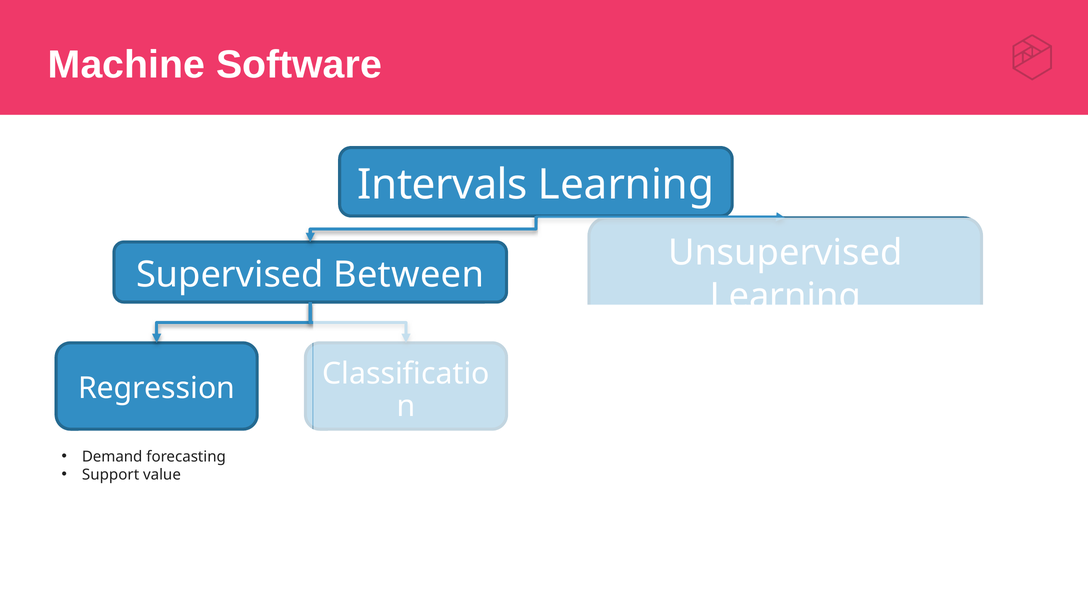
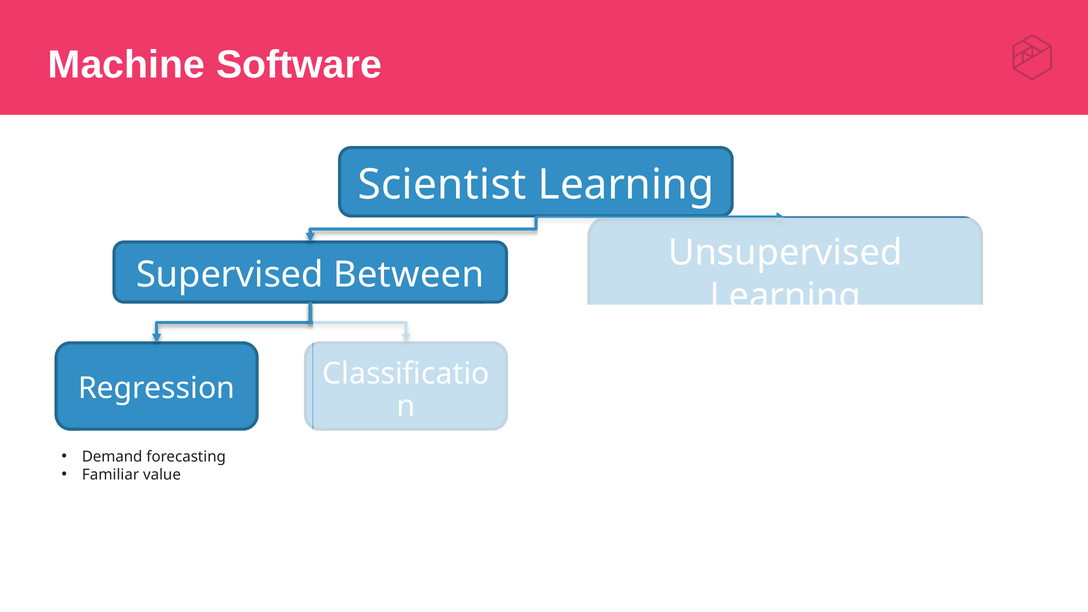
Intervals: Intervals -> Scientist (442, 185)
Support: Support -> Familiar (111, 475)
